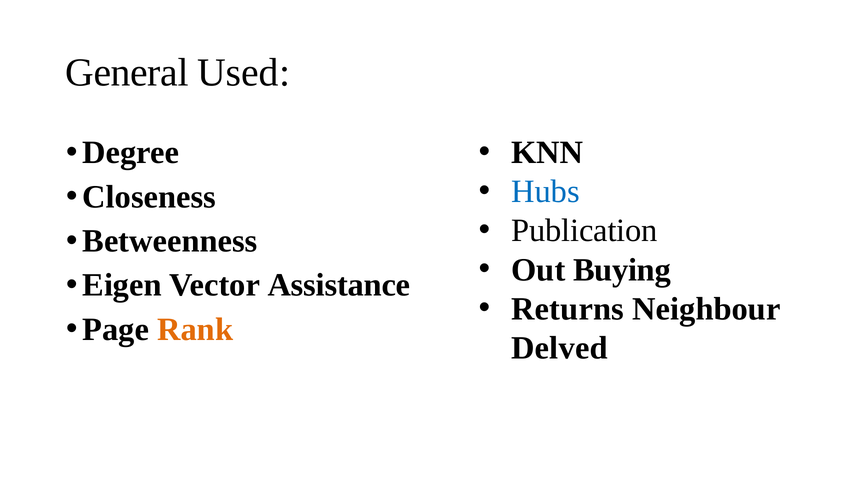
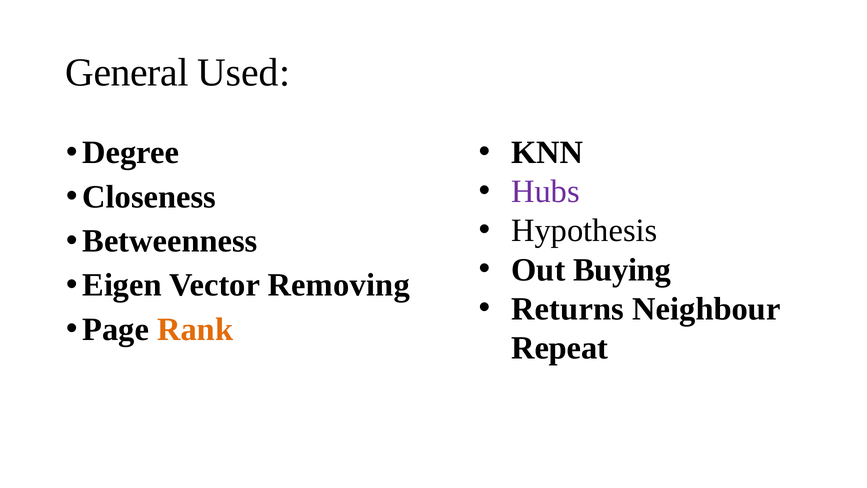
Hubs colour: blue -> purple (546, 192)
Publication: Publication -> Hypothesis (584, 231)
Assistance: Assistance -> Removing (339, 285)
Delved: Delved -> Repeat (560, 348)
